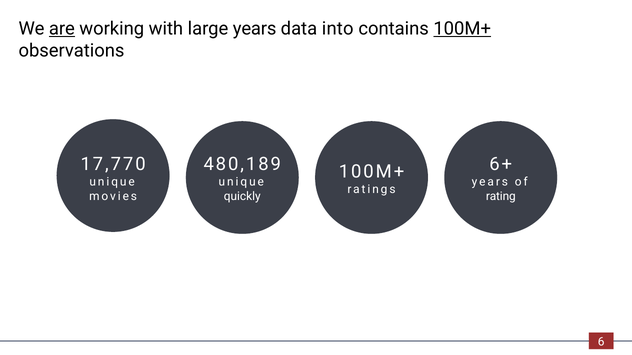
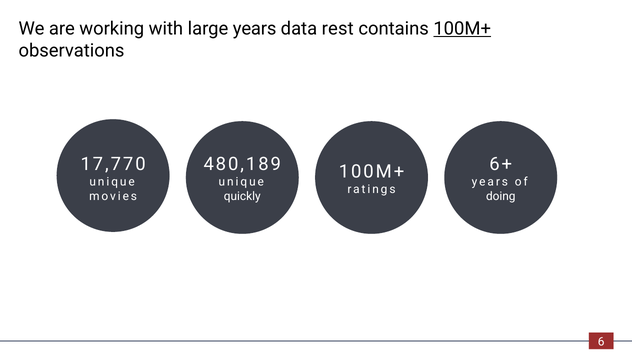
are underline: present -> none (62, 29)
into: into -> rest (338, 29)
rating: rating -> doing (501, 196)
